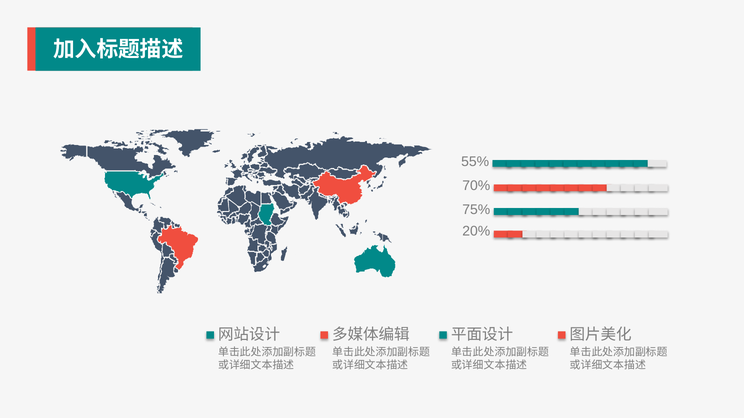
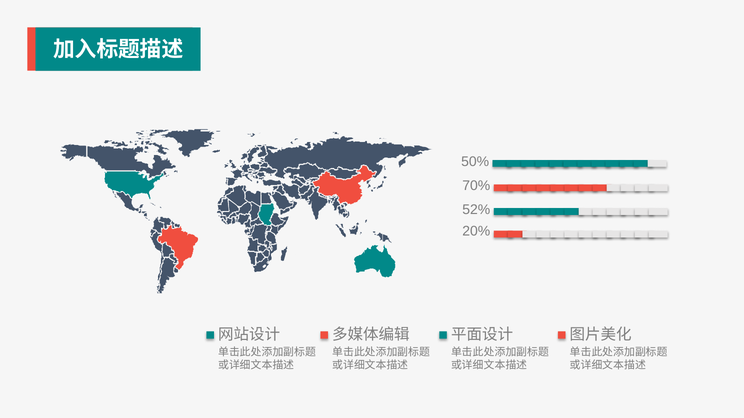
55%: 55% -> 50% (475, 162)
75%: 75% -> 52% (476, 210)
